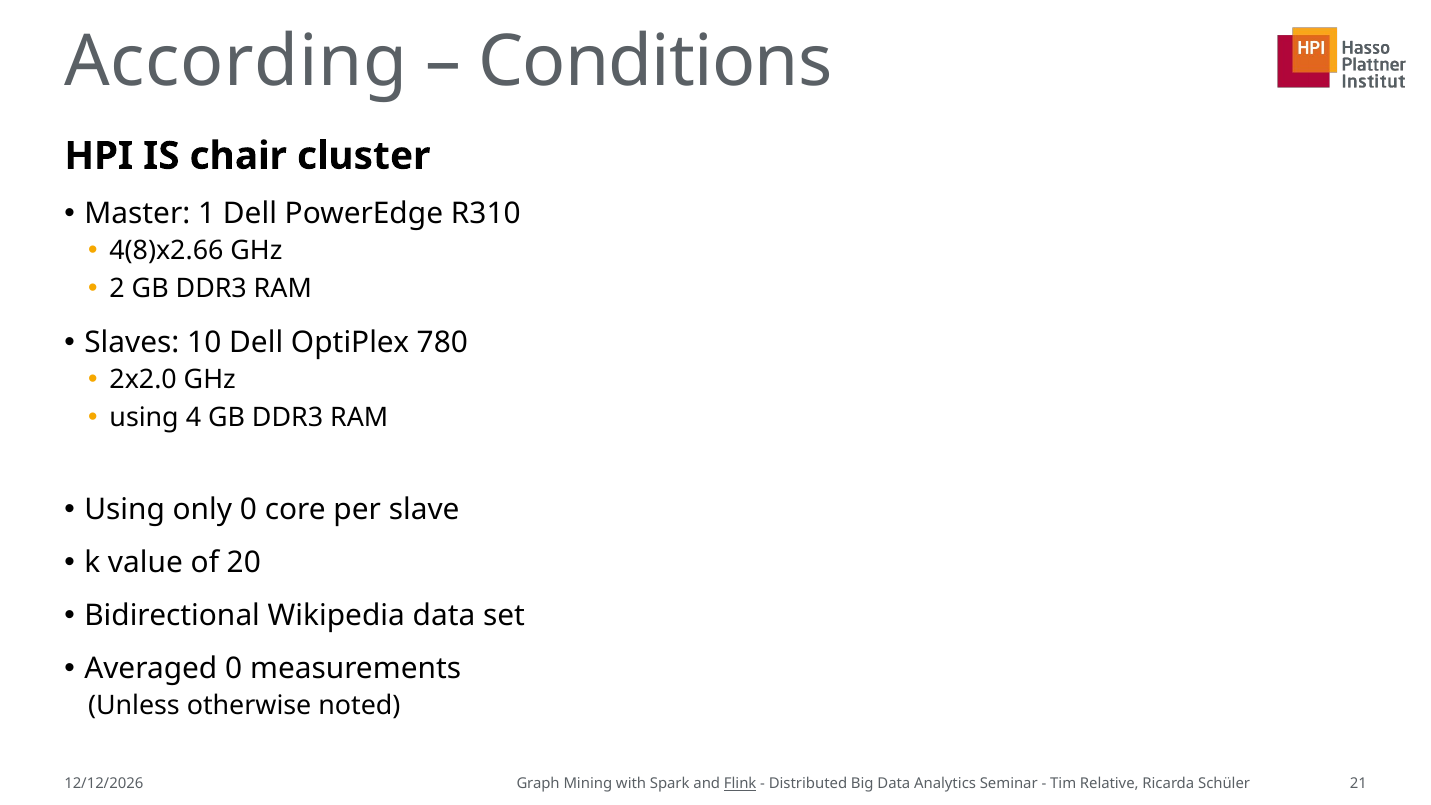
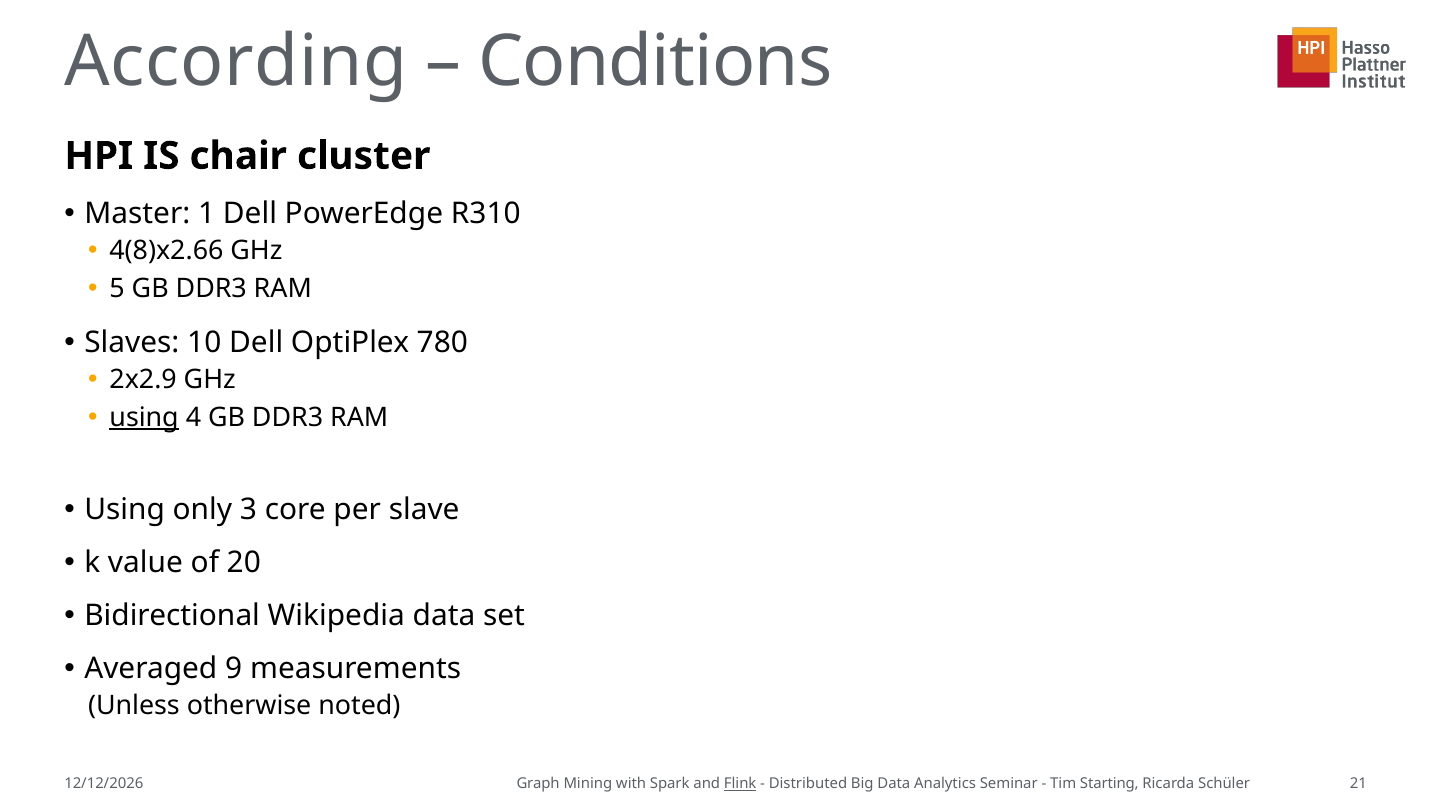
2: 2 -> 5 (117, 288)
2x2.0: 2x2.0 -> 2x2.9 (143, 379)
using underline: none -> present (144, 417)
only 0: 0 -> 3 (248, 510)
Averaged 0: 0 -> 9 (234, 669)
Relative: Relative -> Starting (1109, 784)
